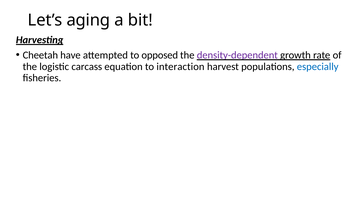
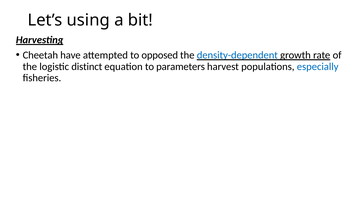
aging: aging -> using (88, 20)
density-dependent colour: purple -> blue (237, 55)
carcass: carcass -> distinct (87, 66)
interaction: interaction -> parameters (181, 66)
